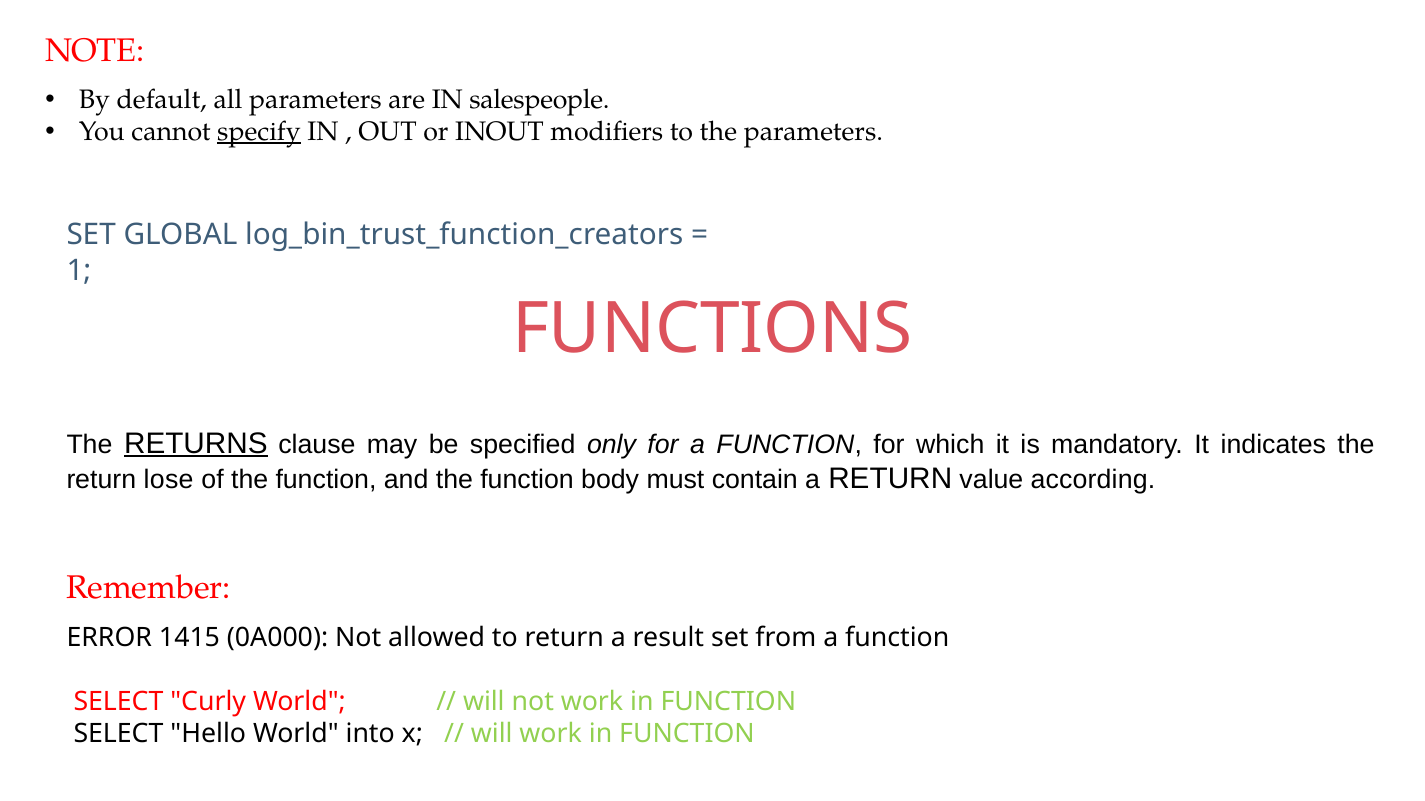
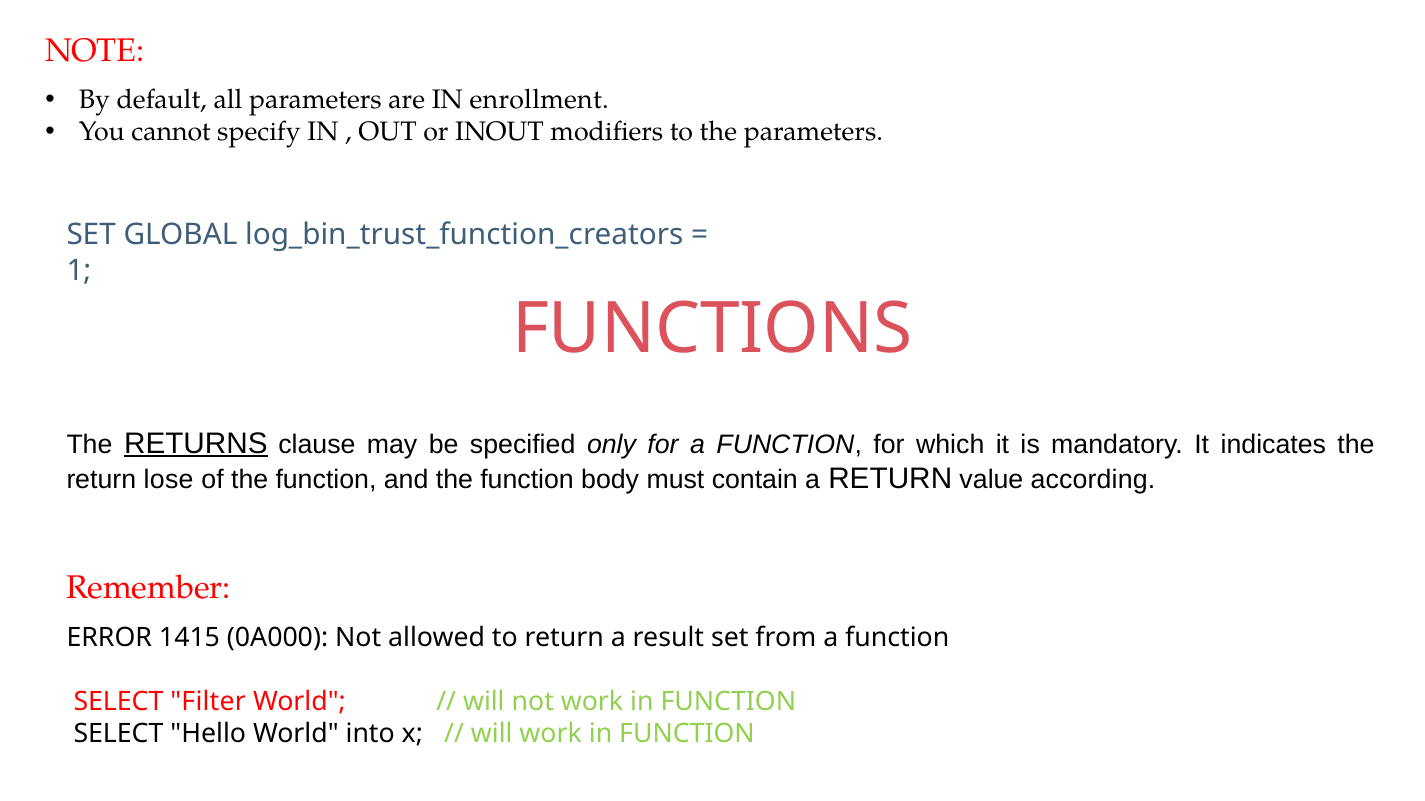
salespeople: salespeople -> enrollment (539, 100)
specify underline: present -> none (259, 132)
Curly: Curly -> Filter (208, 702)
